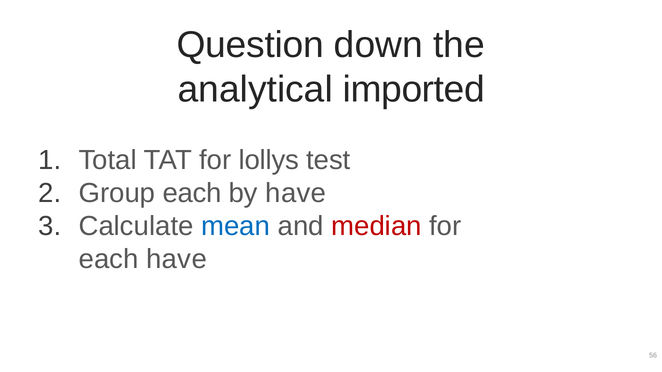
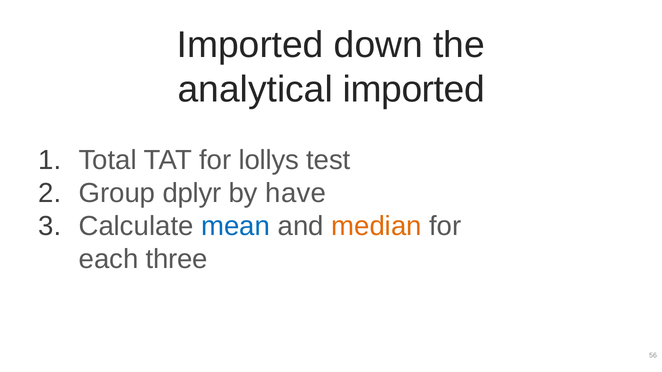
Question: Question -> Imported (250, 45)
Group each: each -> dplyr (192, 193)
median colour: red -> orange (377, 226)
each have: have -> three (177, 260)
